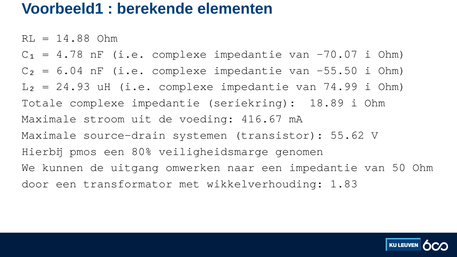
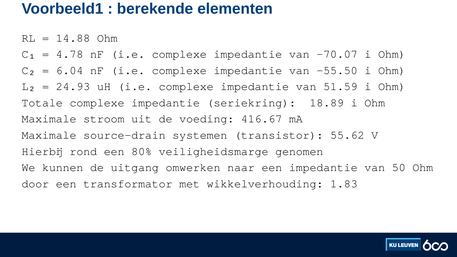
74.99: 74.99 -> 51.59 (340, 87)
pmos: pmos -> rond (83, 151)
